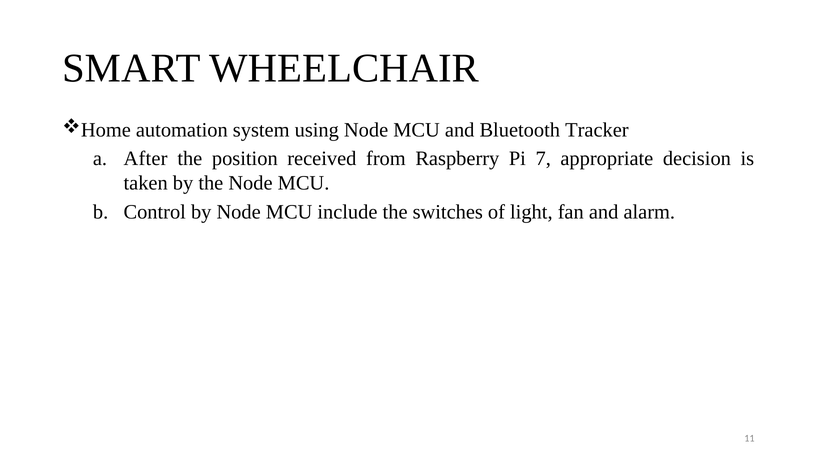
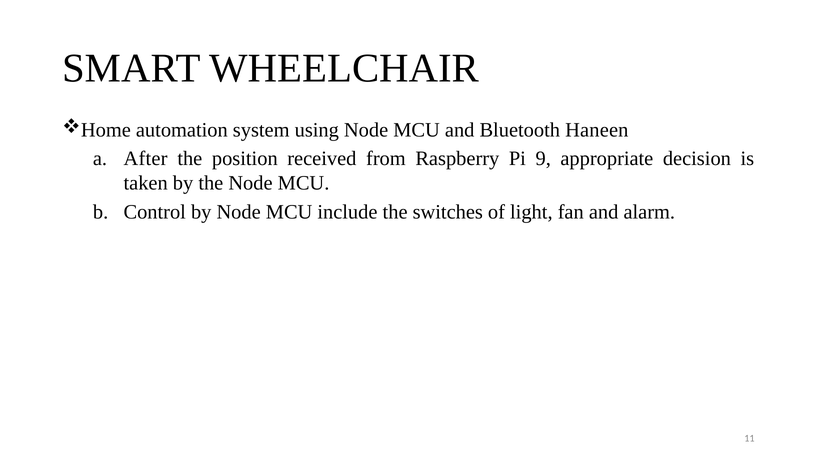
Tracker: Tracker -> Haneen (597, 130)
7: 7 -> 9 (543, 159)
